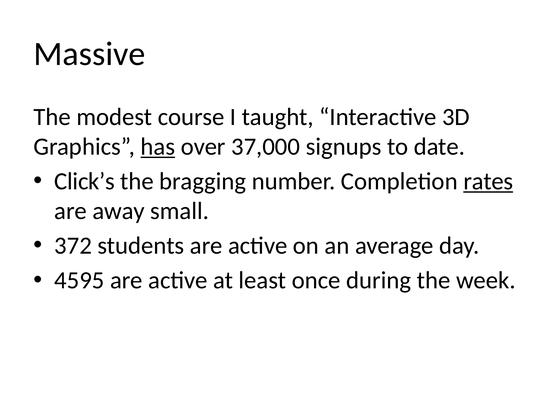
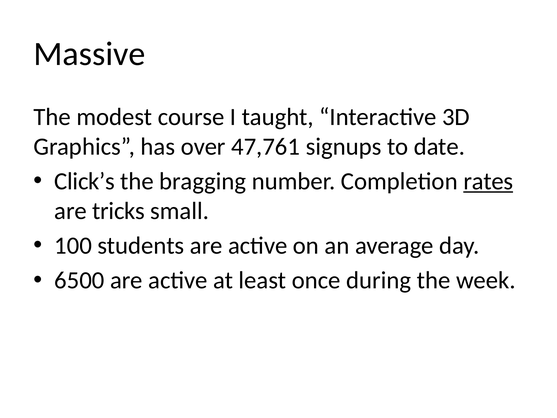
has underline: present -> none (158, 147)
37,000: 37,000 -> 47,761 (266, 147)
away: away -> tricks (119, 211)
372: 372 -> 100 (73, 246)
4595: 4595 -> 6500 (79, 280)
